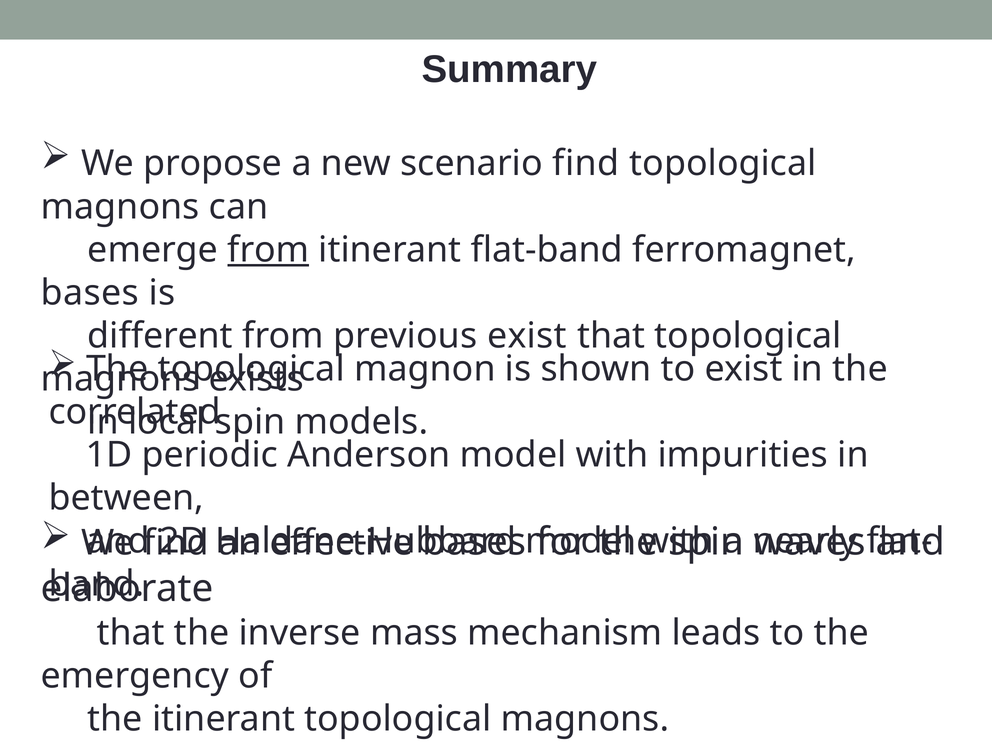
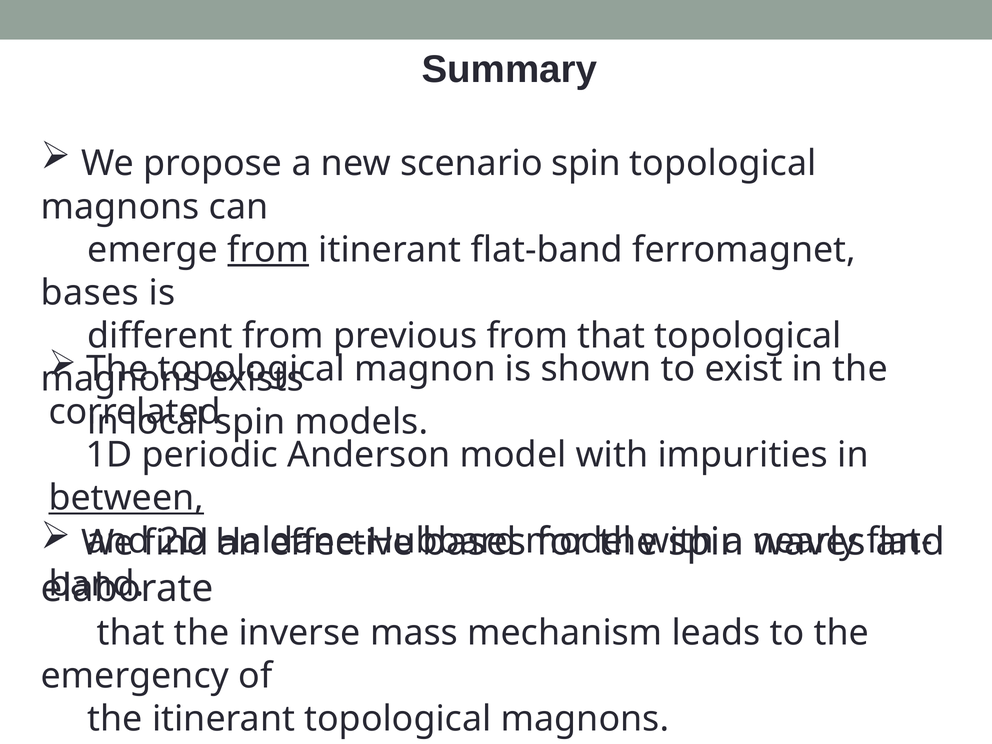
scenario find: find -> spin (586, 163)
previous exist: exist -> from (527, 336)
between underline: none -> present (126, 498)
